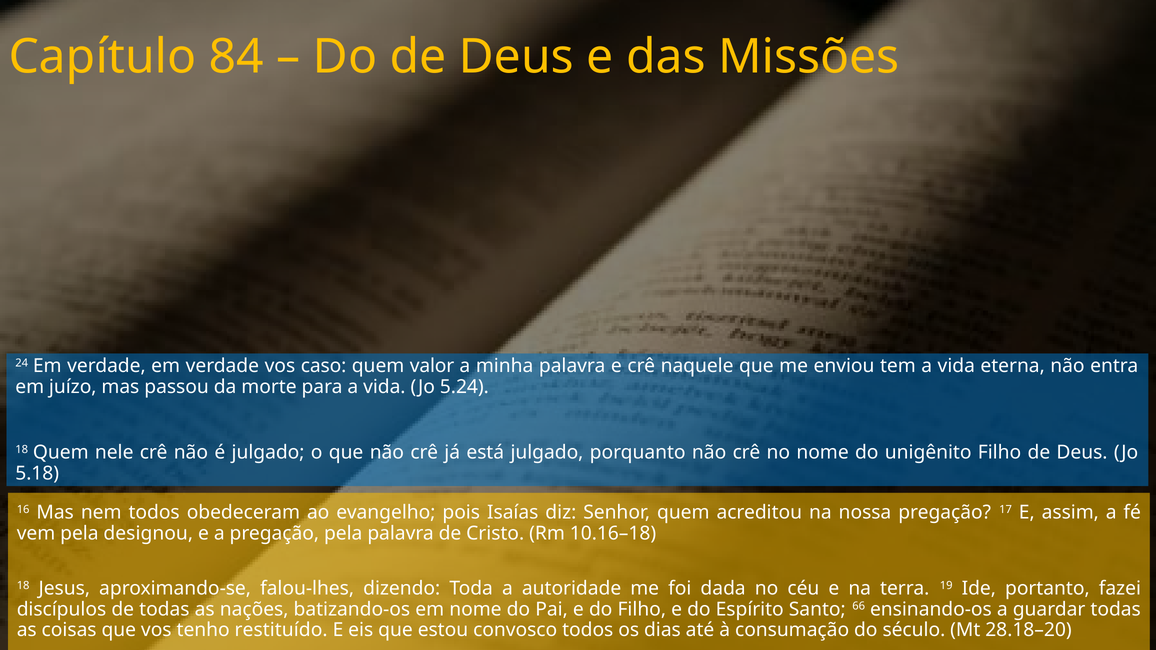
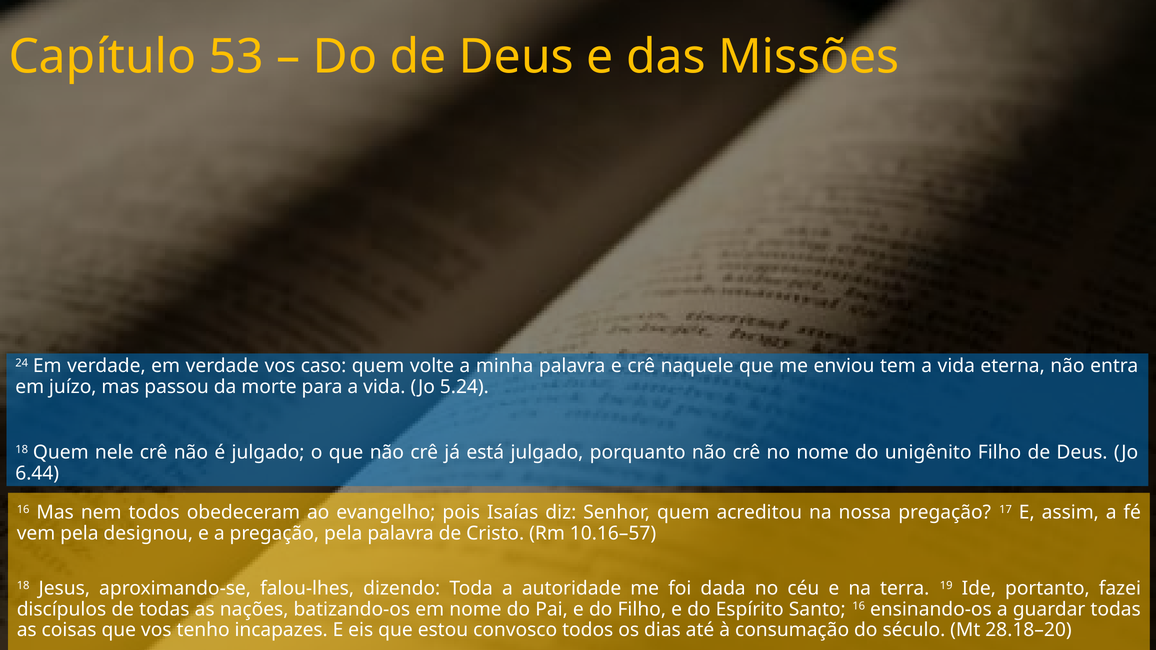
84: 84 -> 53 (236, 57)
valor: valor -> volte (432, 366)
5.18: 5.18 -> 6.44 (37, 473)
10.16–18: 10.16–18 -> 10.16–57 (613, 533)
Santo 66: 66 -> 16 (859, 606)
restituído: restituído -> incapazes (281, 630)
